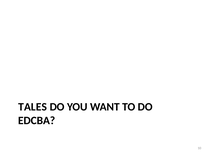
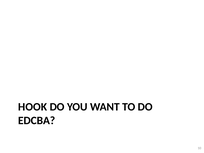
TALES: TALES -> HOOK (33, 107)
